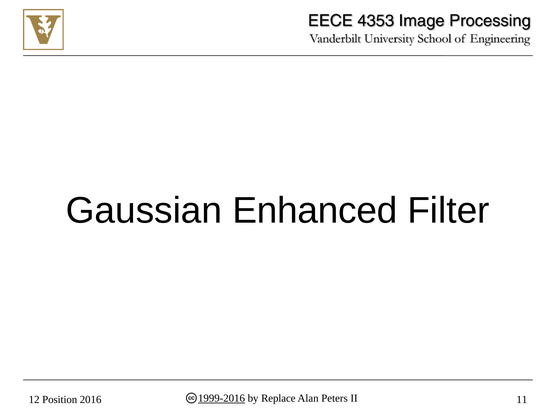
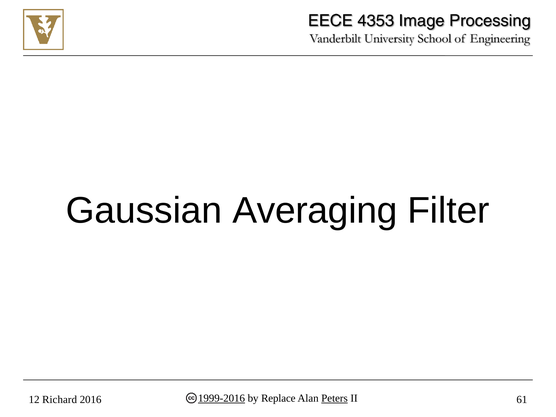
Enhanced: Enhanced -> Averaging (315, 211)
Position: Position -> Richard (60, 399)
Peters underline: none -> present (335, 398)
11: 11 -> 61 (522, 399)
